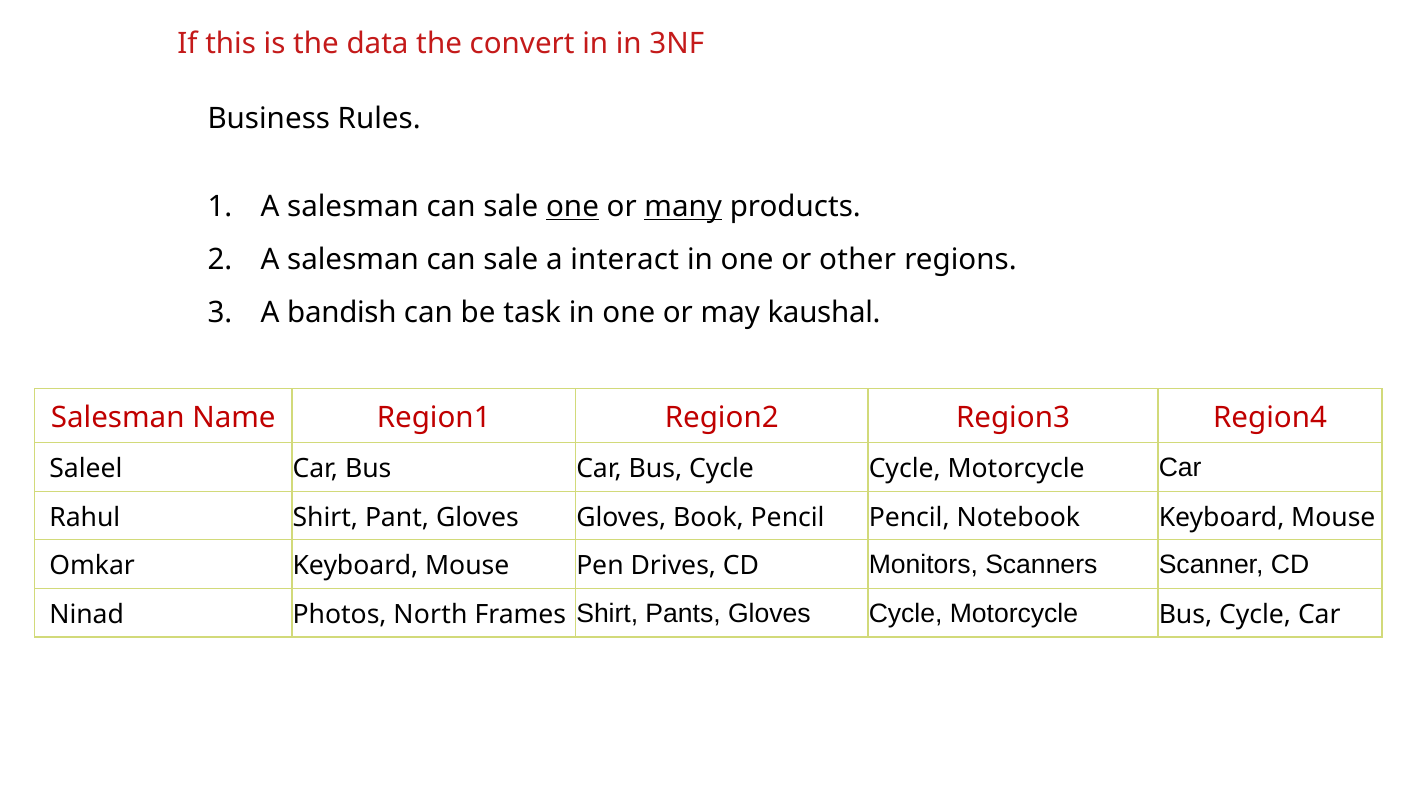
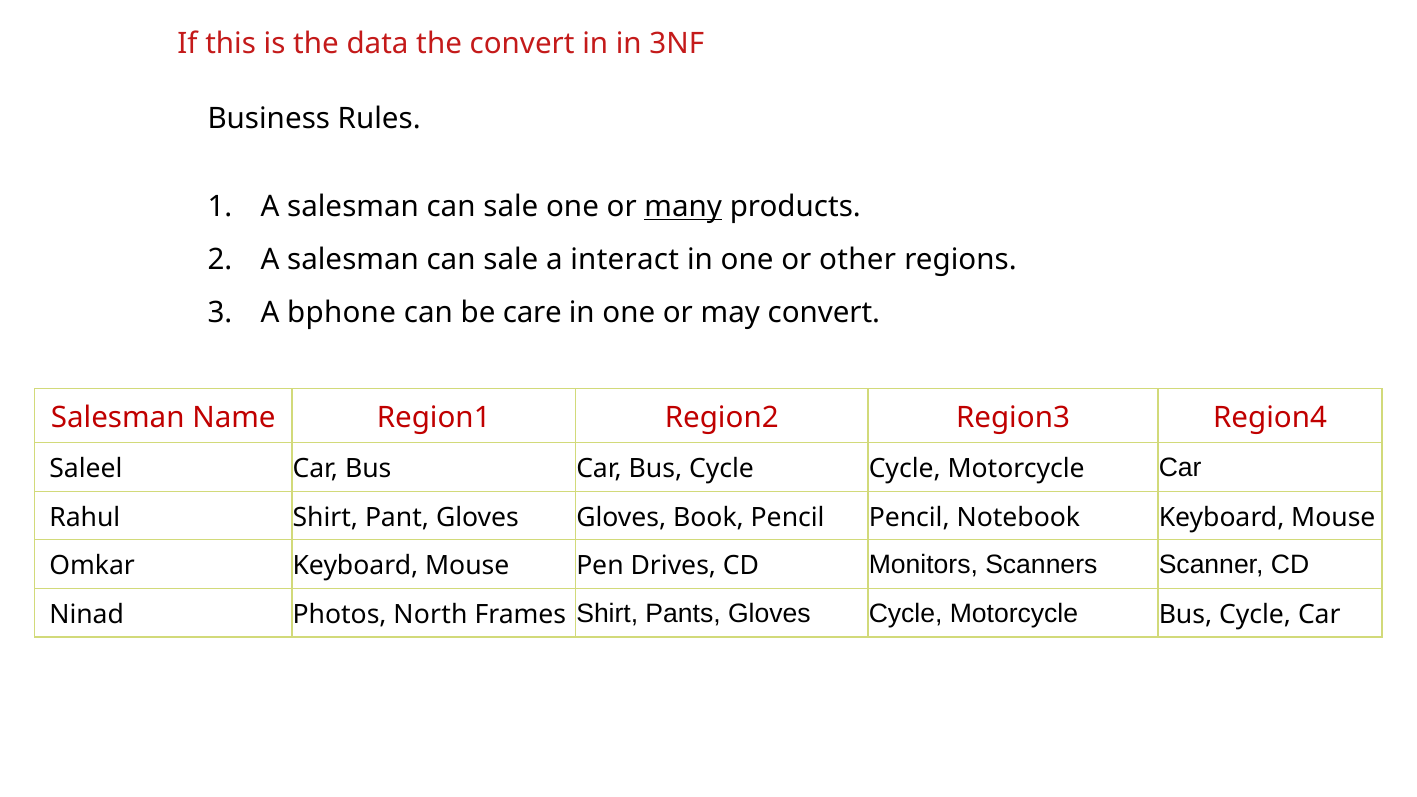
one underline: present -> none (573, 207)
bandish: bandish -> bphone (342, 313)
task: task -> care (532, 313)
may kaushal: kaushal -> convert (824, 313)
